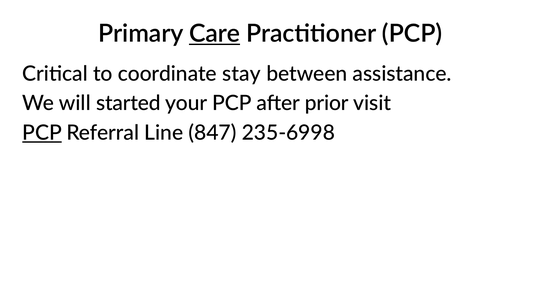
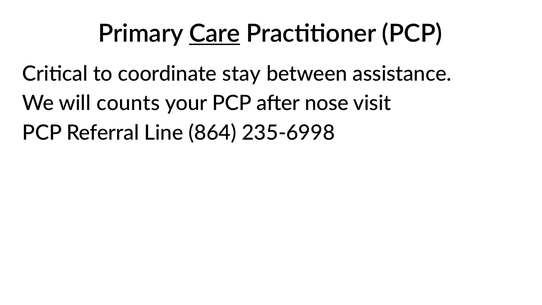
started: started -> counts (128, 103)
prior: prior -> nose (327, 103)
PCP underline: present -> none (42, 133)
847: 847 -> 864 (212, 133)
